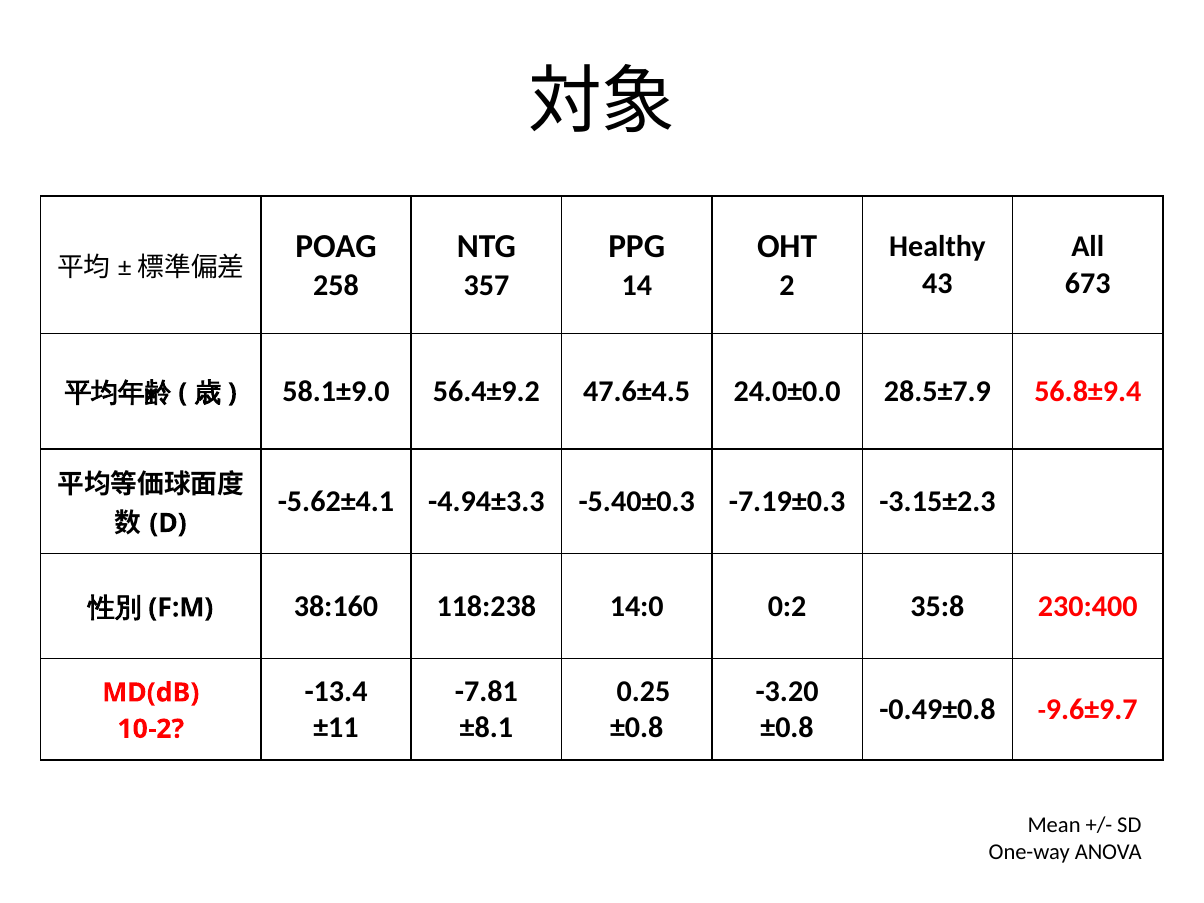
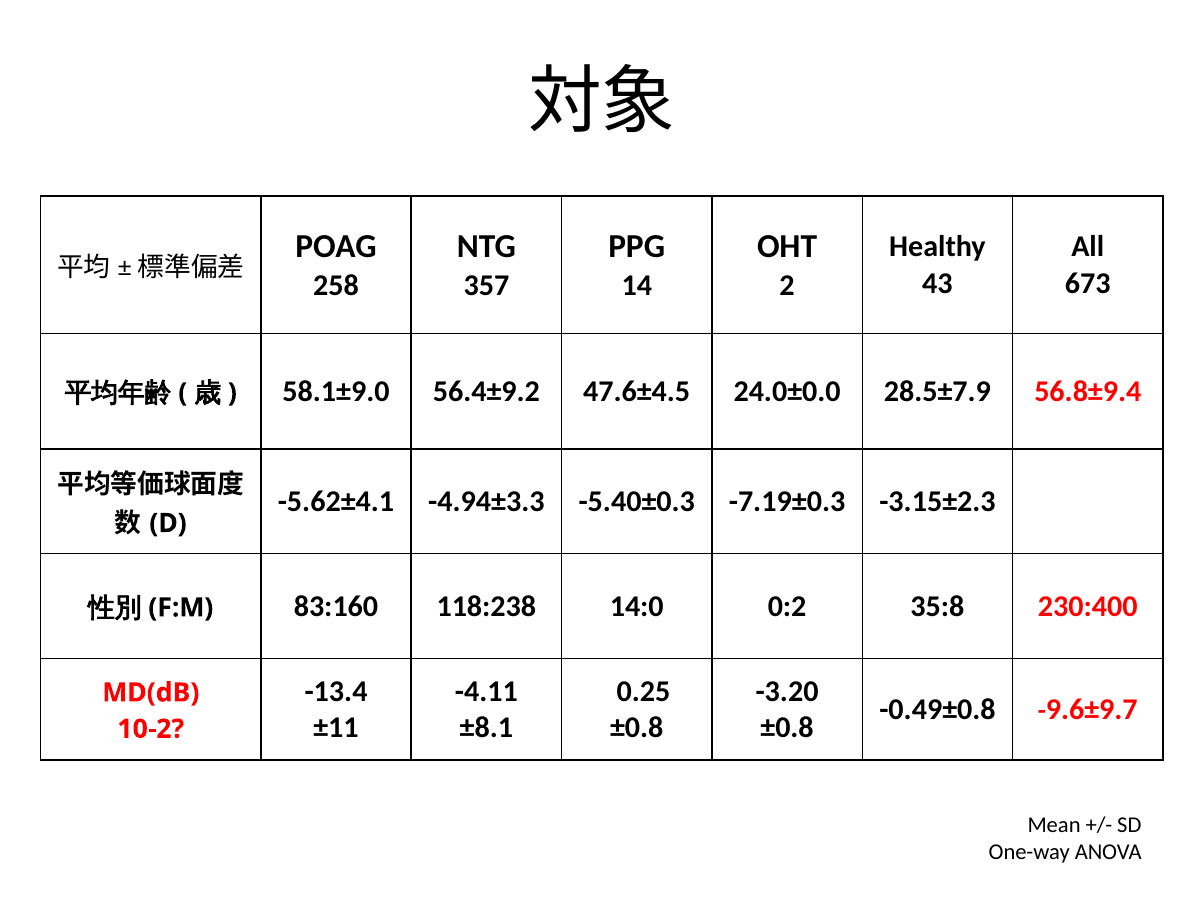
38:160: 38:160 -> 83:160 (336, 607)
-7.81: -7.81 -> -4.11 (486, 691)
